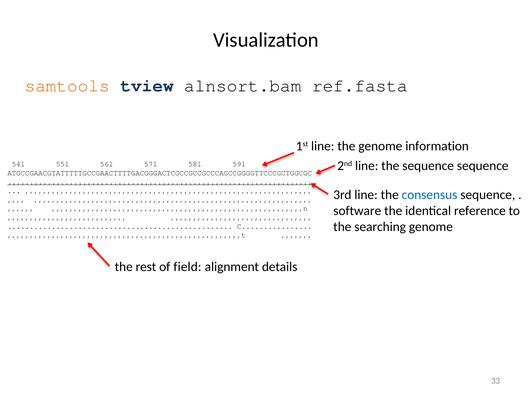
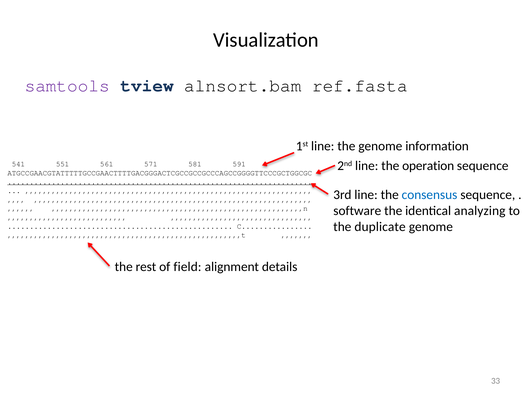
samtools colour: orange -> purple (67, 86)
the sequence: sequence -> operation (428, 166)
reference: reference -> analyzing (480, 211)
searching: searching -> duplicate (380, 227)
